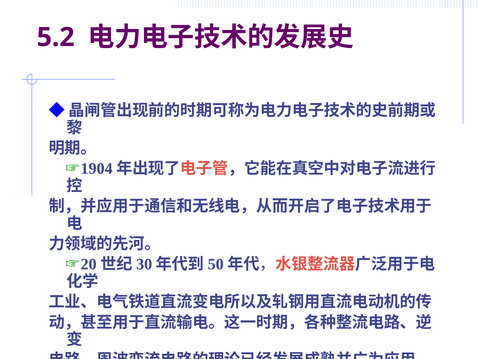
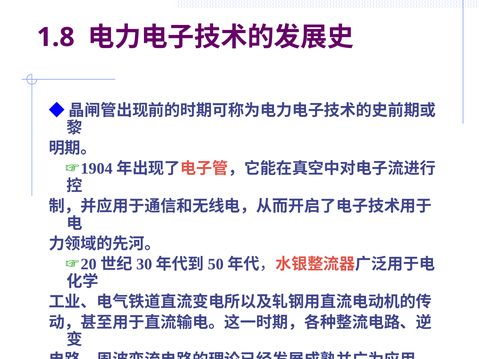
5.2: 5.2 -> 1.8 (56, 37)
